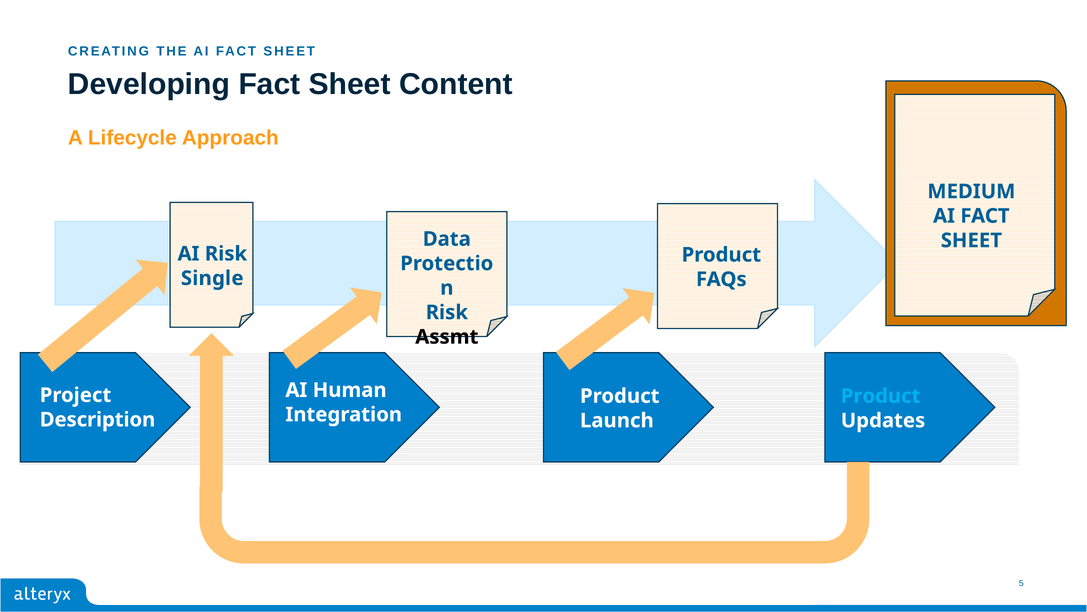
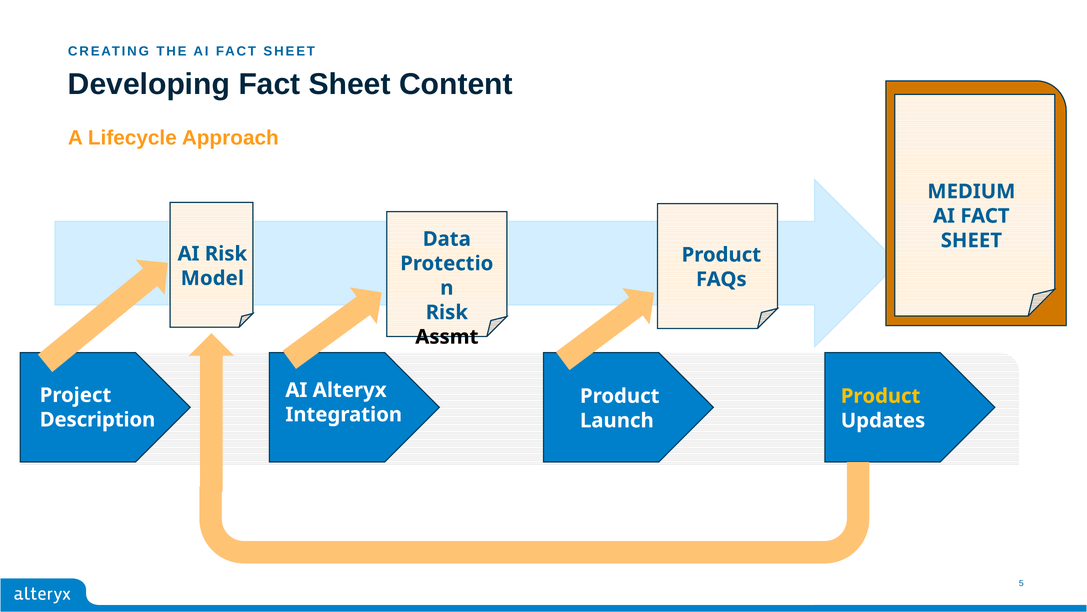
Single: Single -> Model (212, 278)
Human: Human -> Alteryx (350, 390)
Product colour: light blue -> yellow (881, 396)
